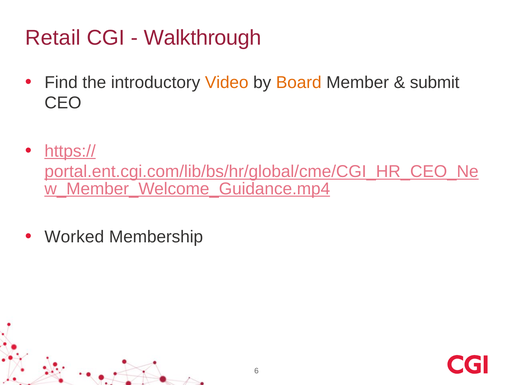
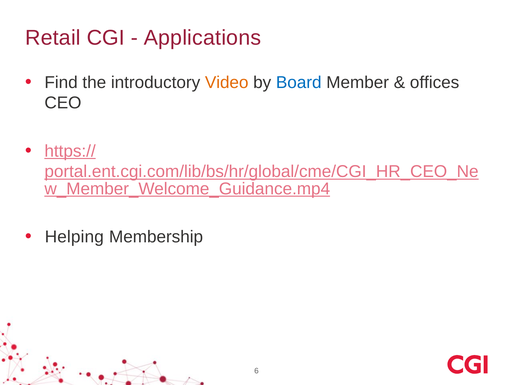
Walkthrough: Walkthrough -> Applications (202, 38)
Board colour: orange -> blue (299, 82)
submit: submit -> offices (435, 82)
Worked: Worked -> Helping (74, 237)
